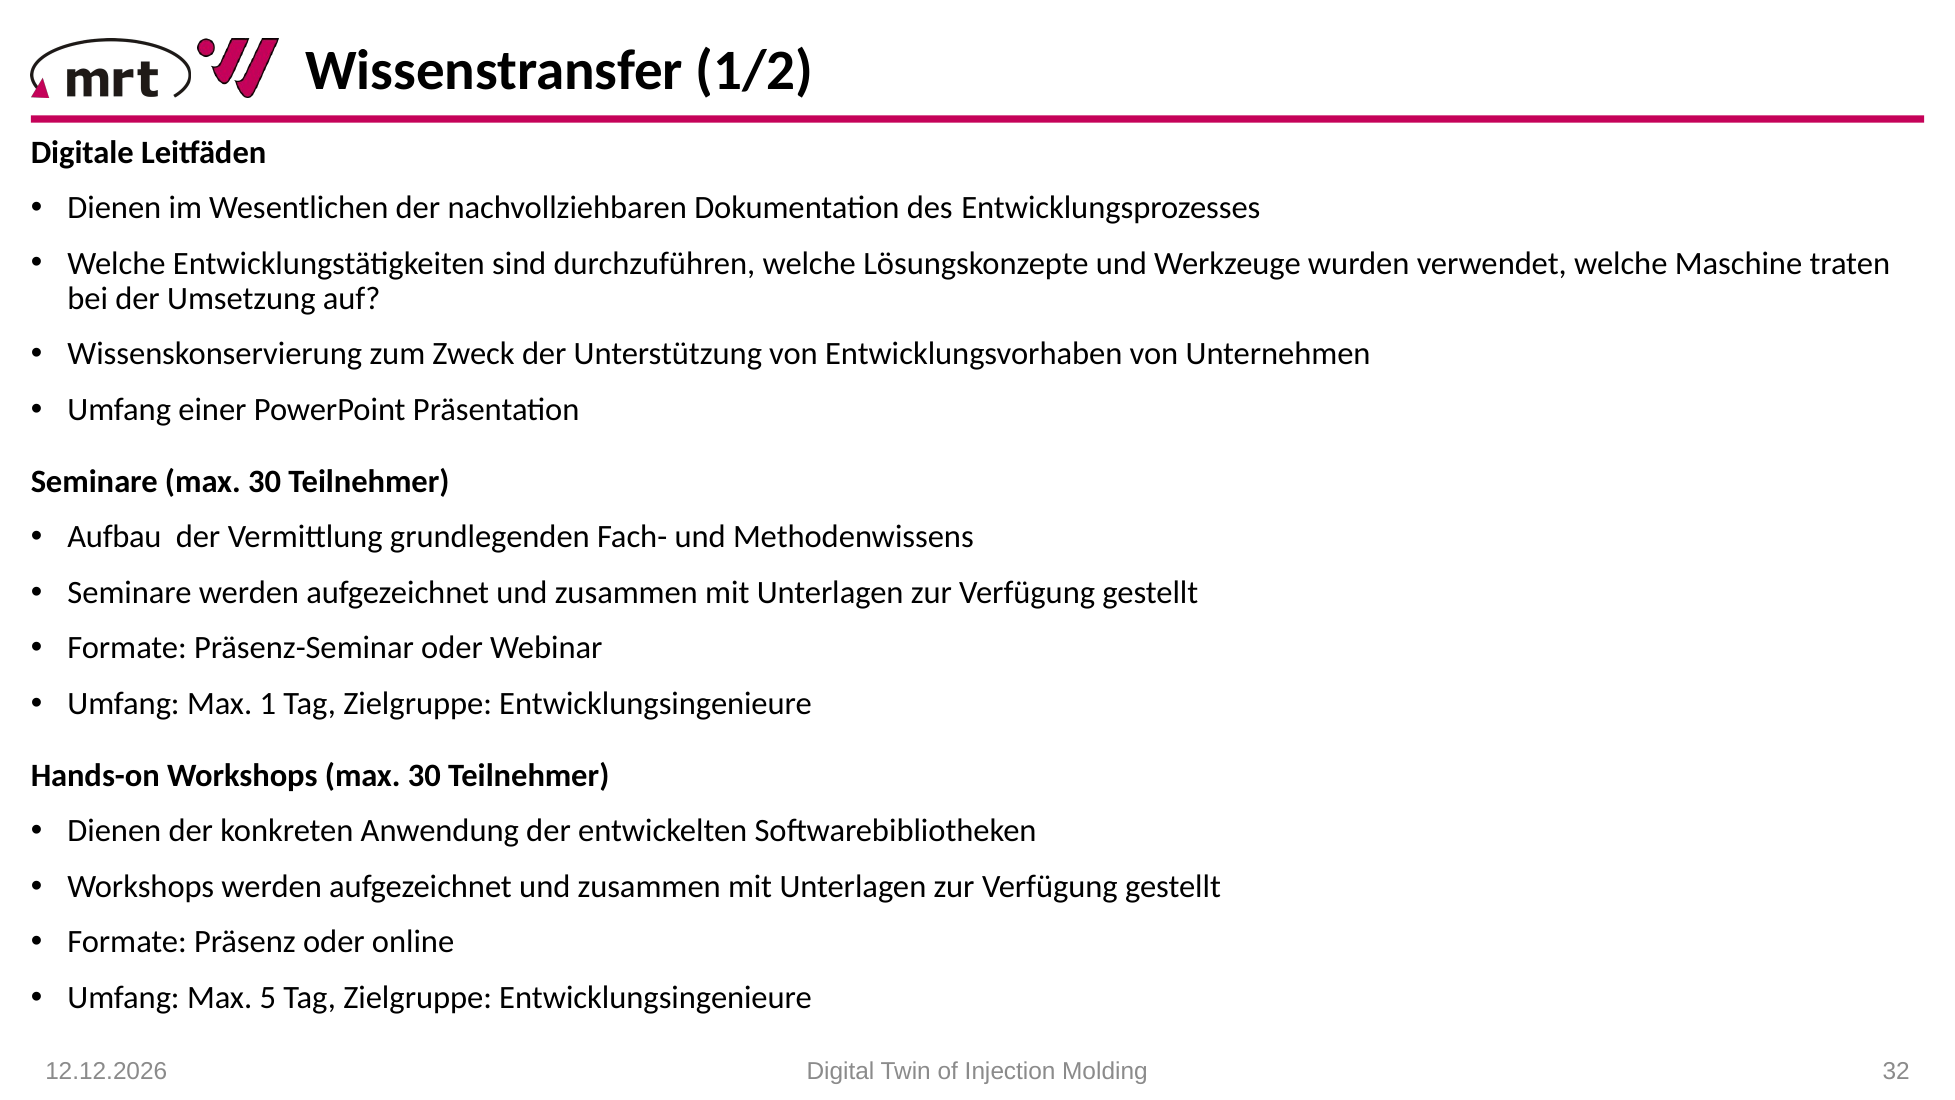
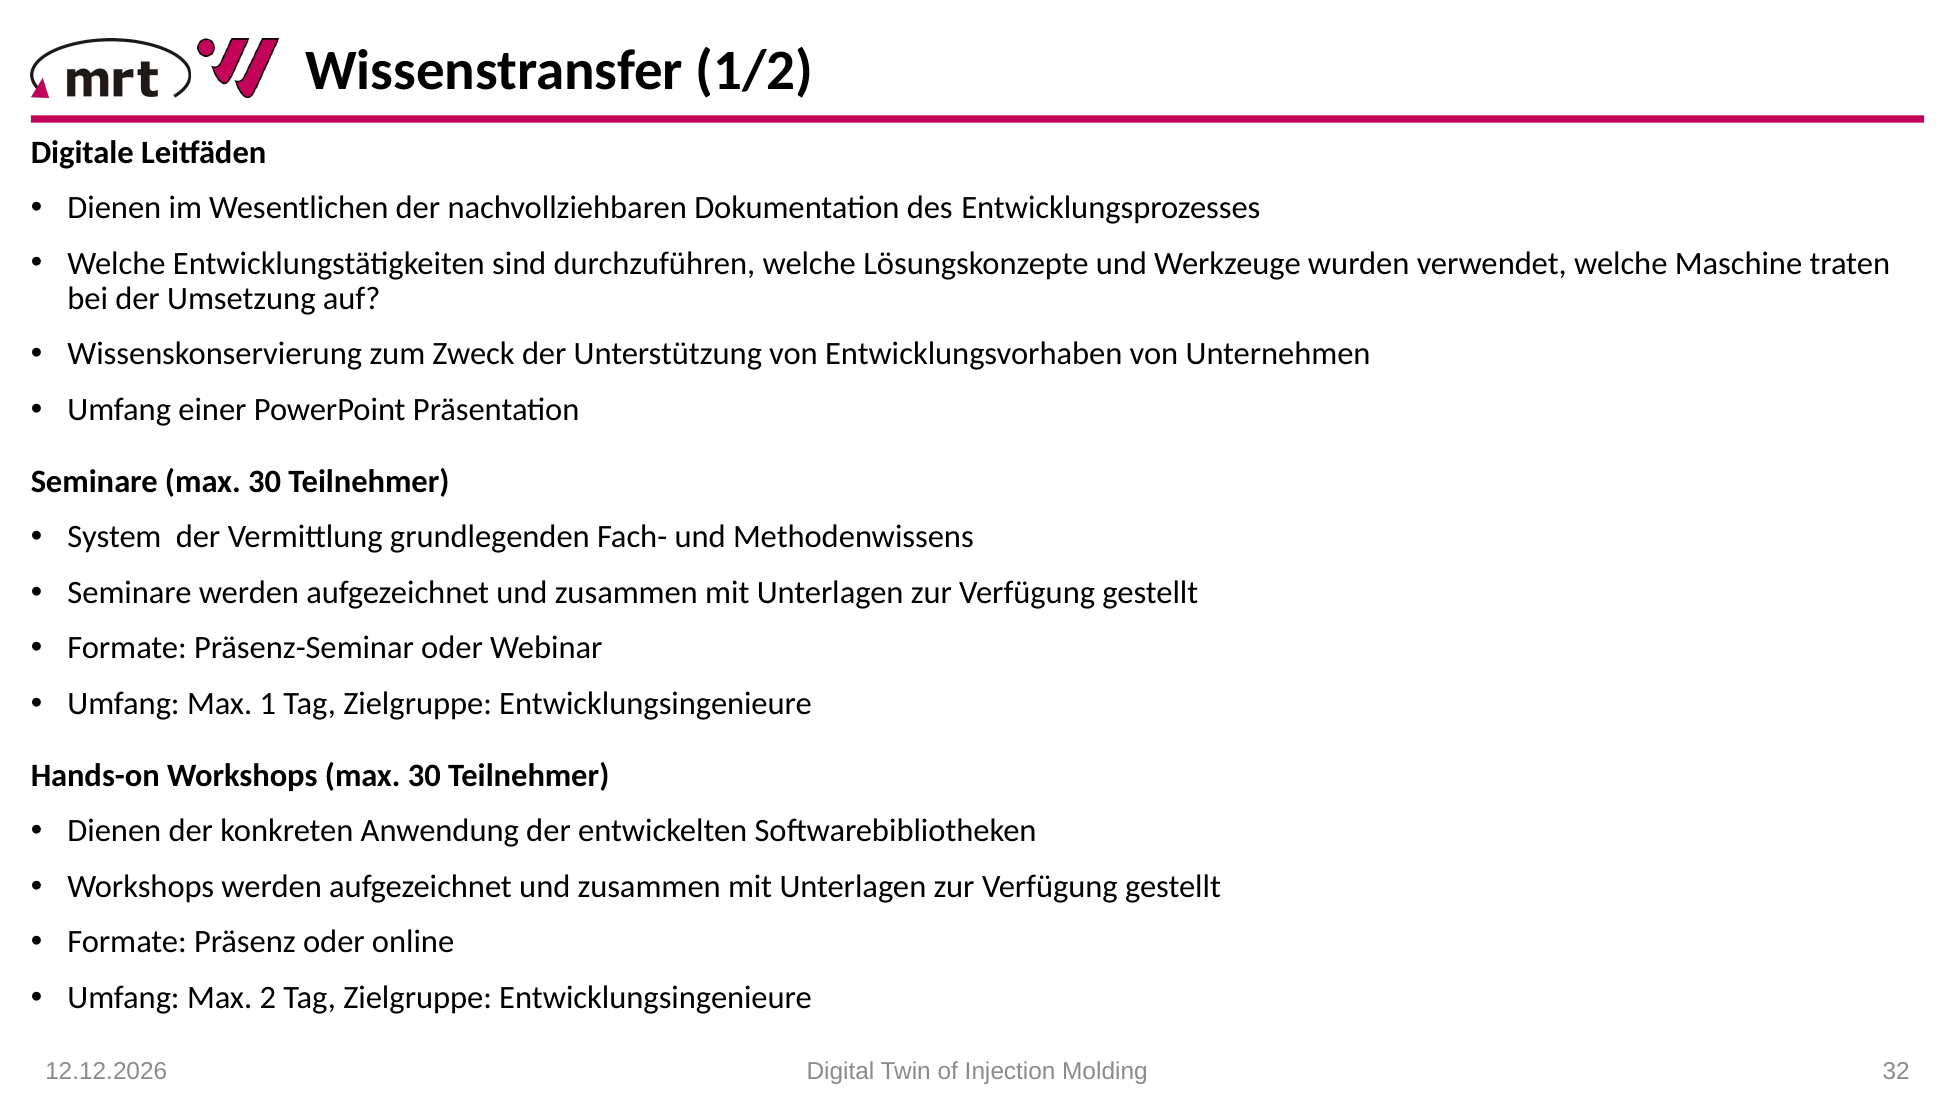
Aufbau: Aufbau -> System (114, 537)
5: 5 -> 2 (268, 997)
